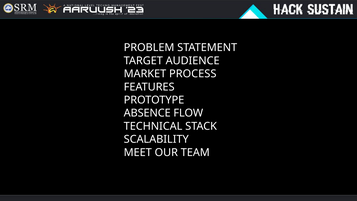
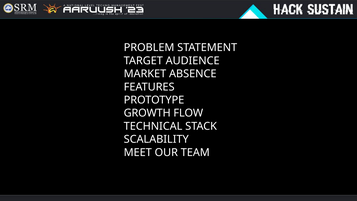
PROCESS: PROCESS -> ABSENCE (193, 74)
ABSENCE: ABSENCE -> GROWTH (147, 113)
